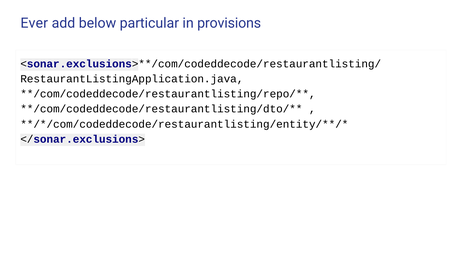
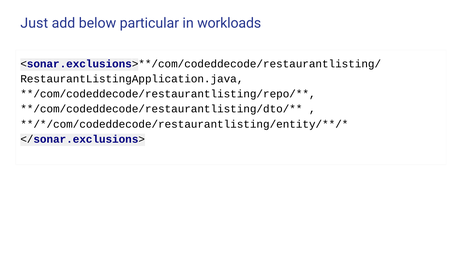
Ever: Ever -> Just (34, 23)
provisions: provisions -> workloads (229, 23)
